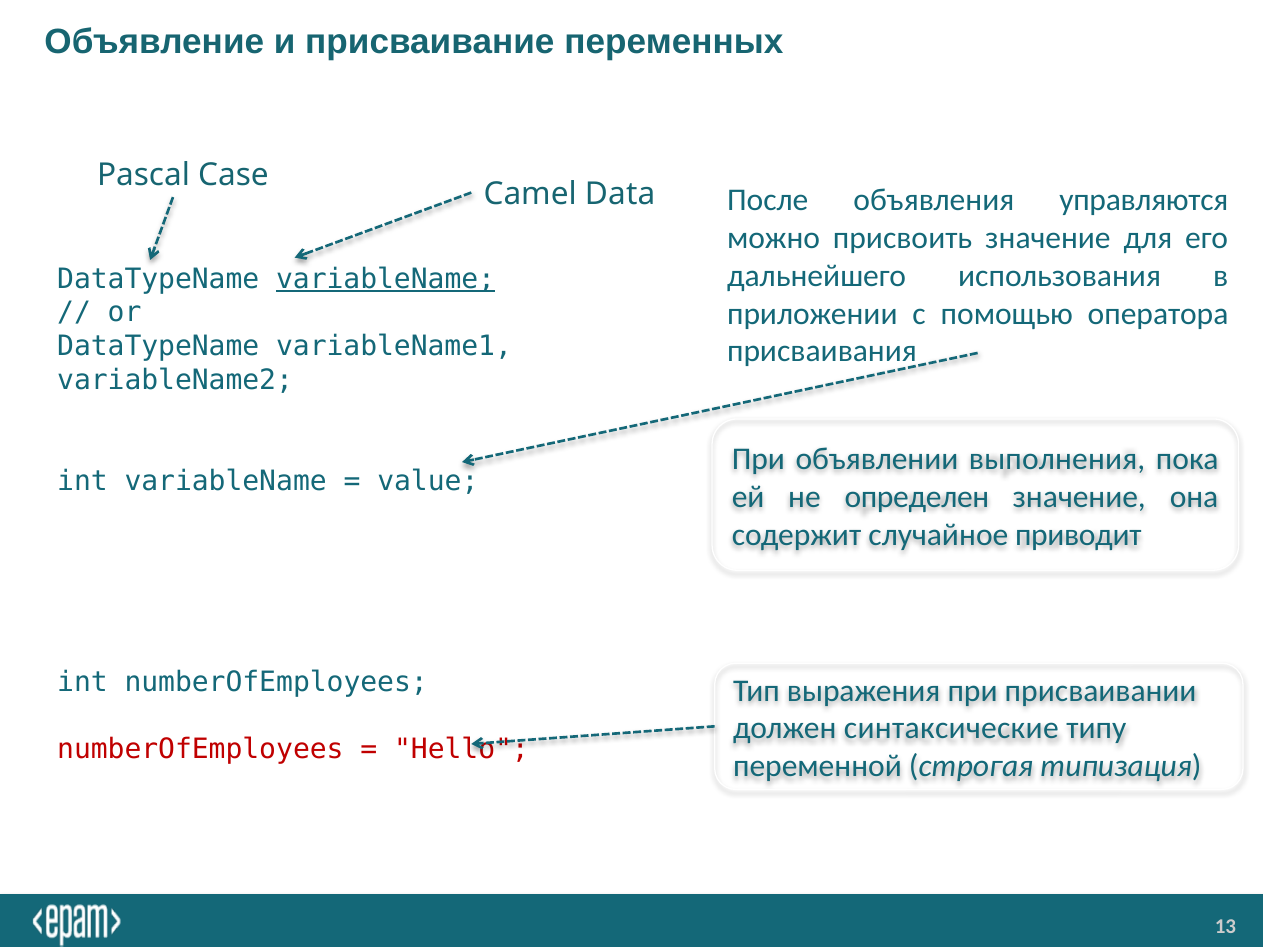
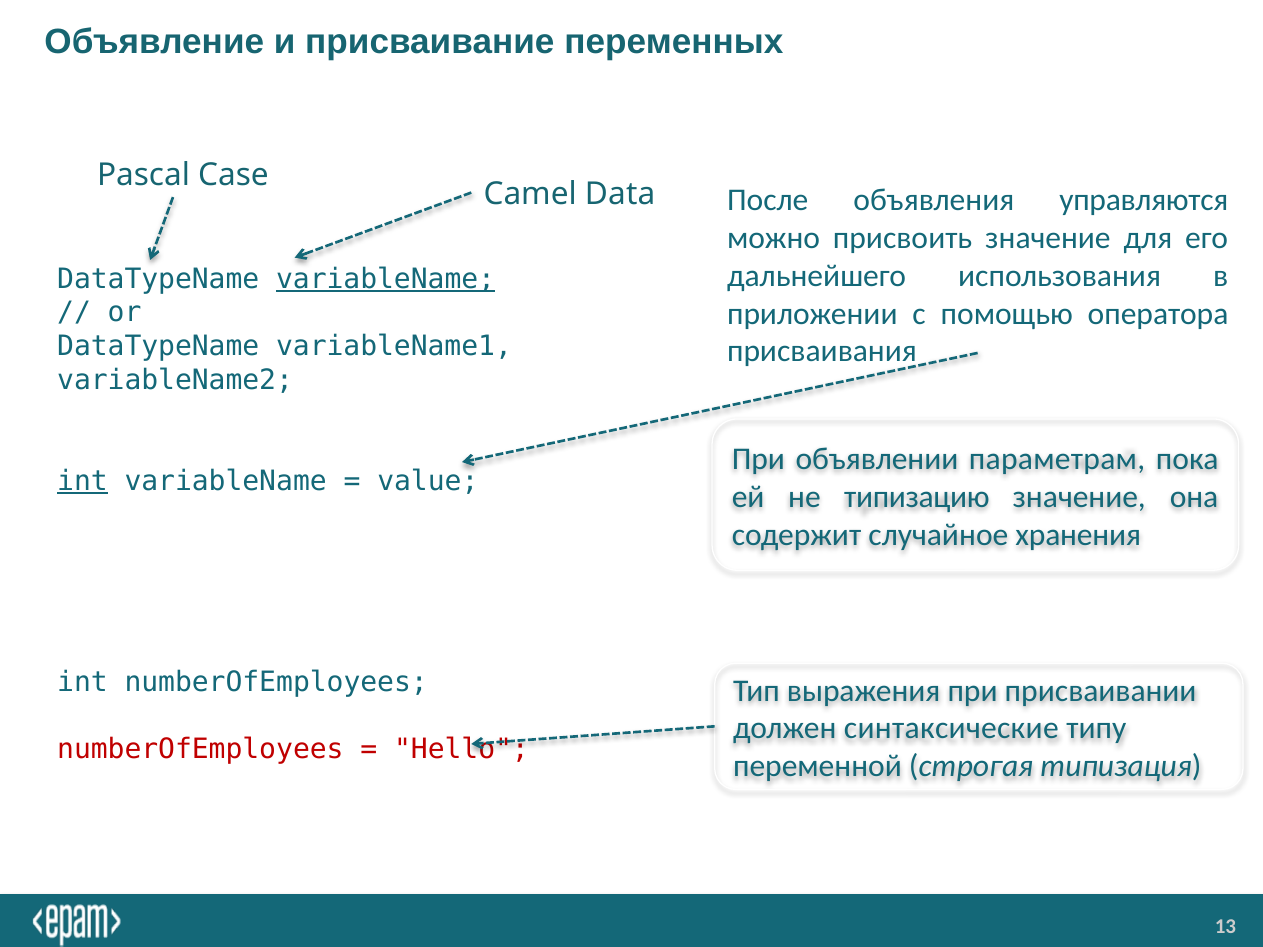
выполнения: выполнения -> параметрам (1057, 459)
int underline: none -> present (82, 481)
определен: определен -> типизацию (917, 497)
приводит: приводит -> хранения (1078, 535)
